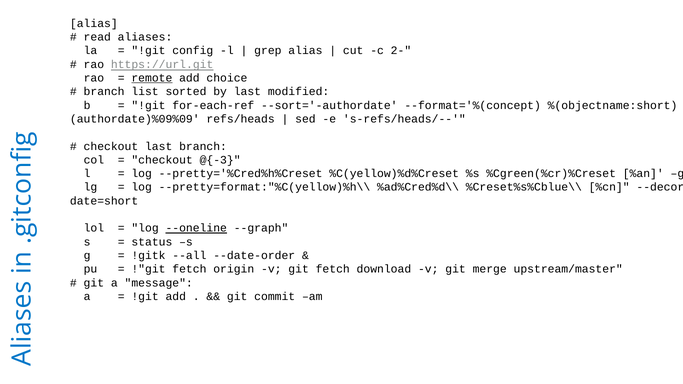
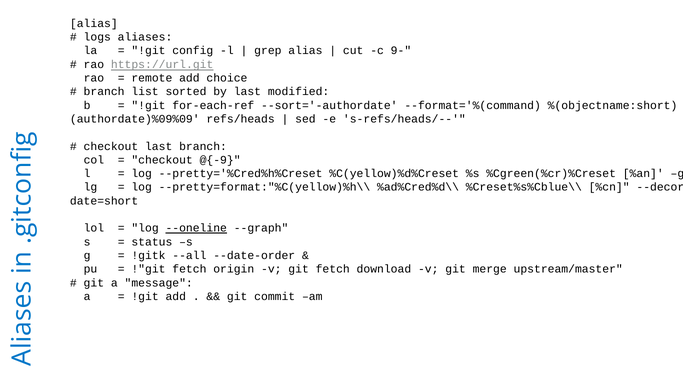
read: read -> logs (97, 37)
2-: 2- -> 9- (401, 51)
remote underline: present -> none (152, 78)
--format='%(concept: --format='%(concept -> --format='%(command (473, 105)
@{-3: @{-3 -> @{-9 (220, 160)
